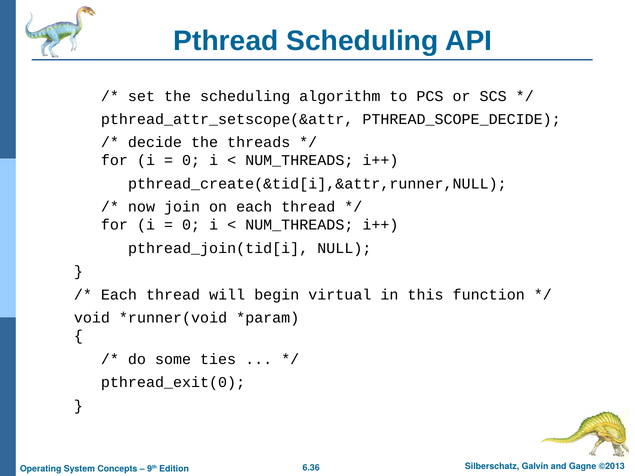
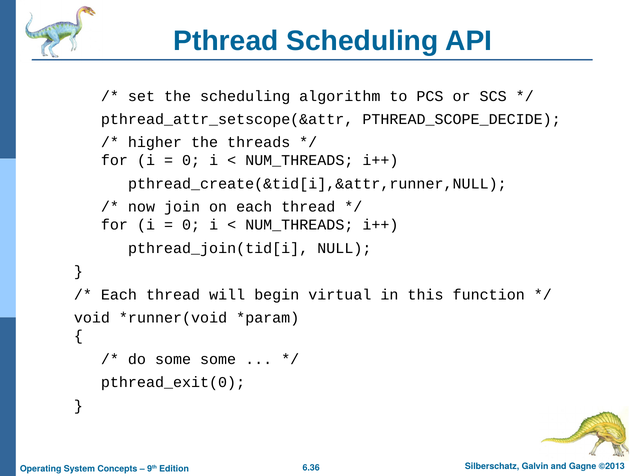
decide: decide -> higher (155, 143)
some ties: ties -> some (218, 359)
